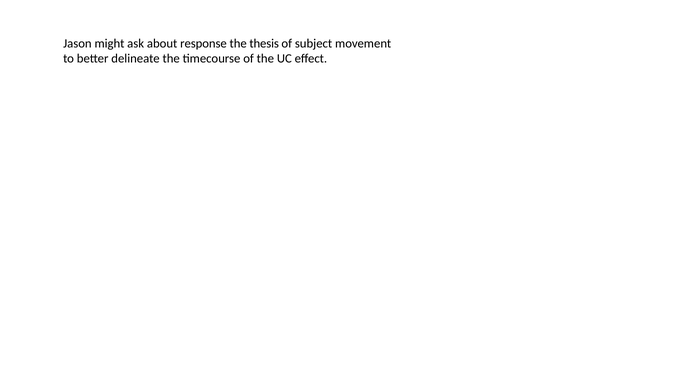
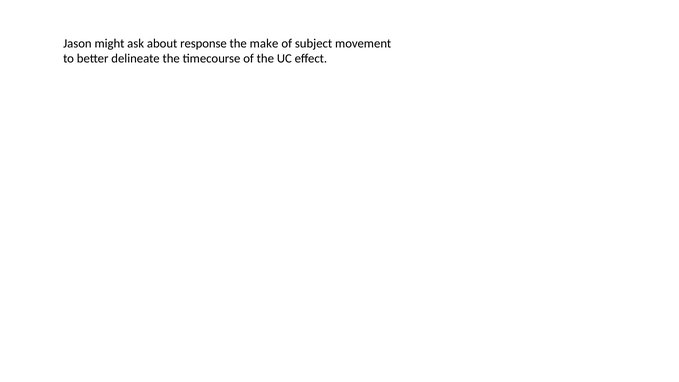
thesis: thesis -> make (264, 43)
